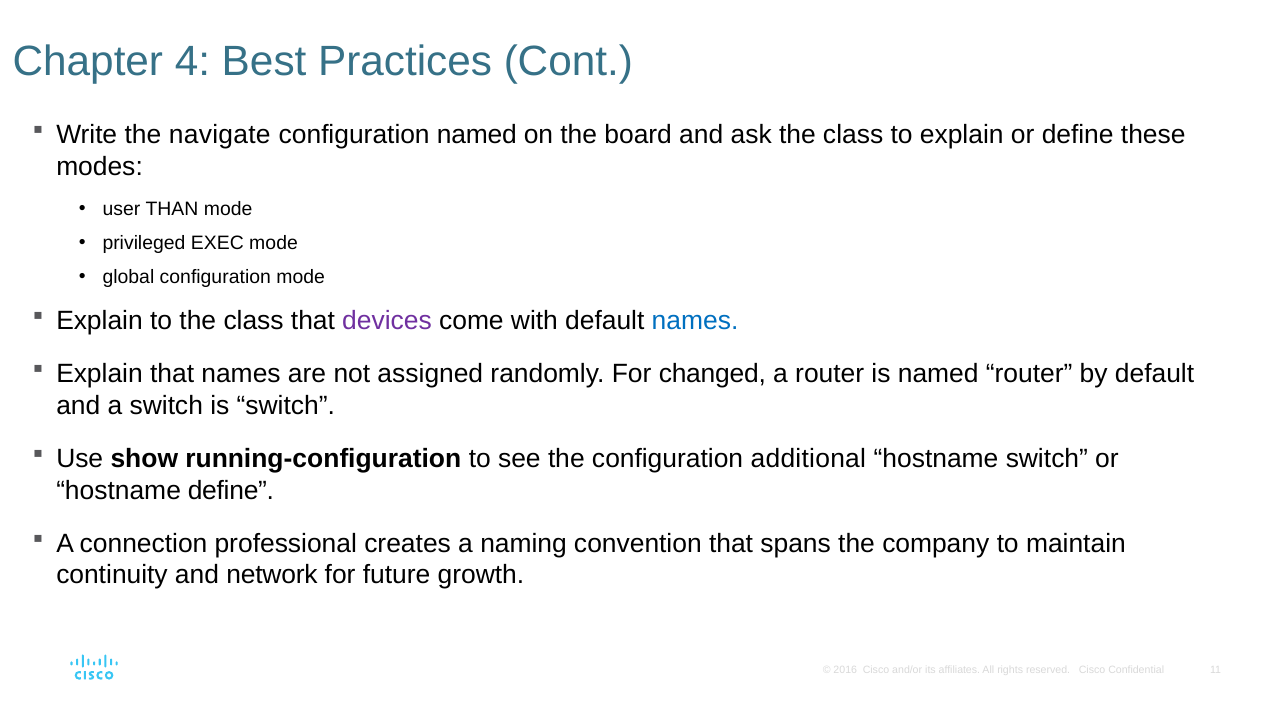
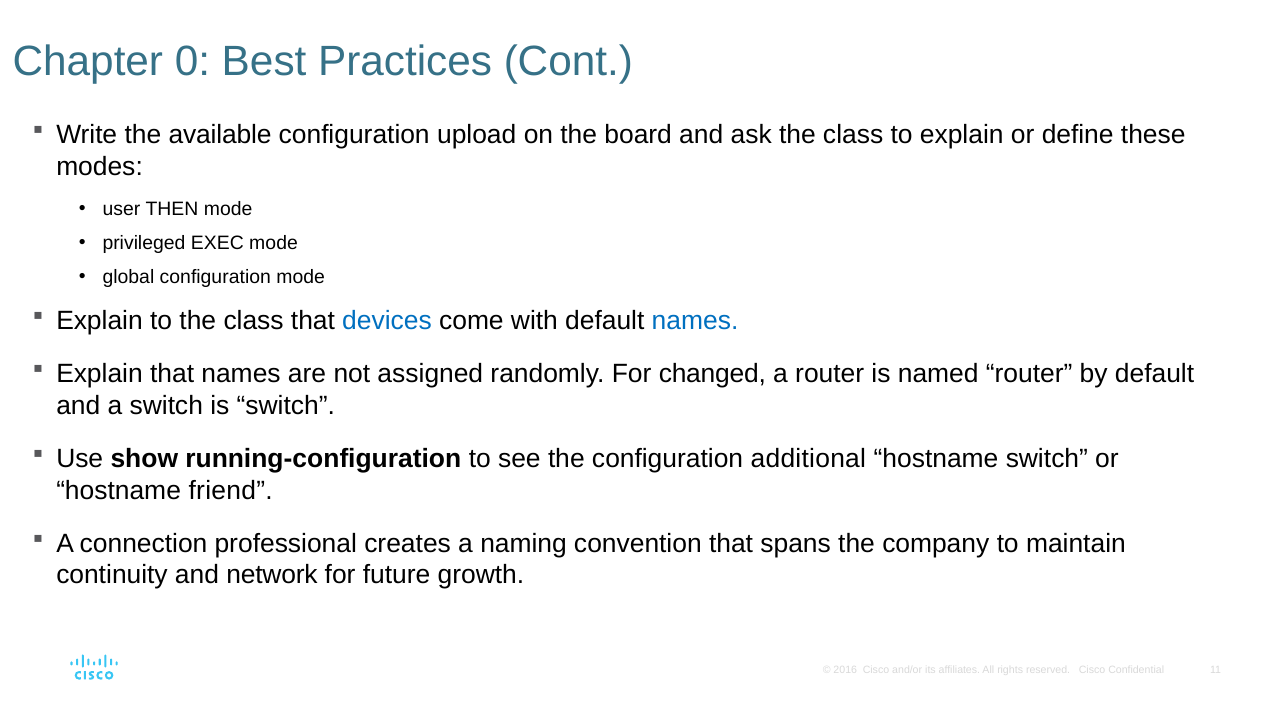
4: 4 -> 0 (192, 61)
navigate: navigate -> available (220, 135)
configuration named: named -> upload (477, 135)
THAN: THAN -> THEN (172, 210)
devices colour: purple -> blue (387, 321)
hostname define: define -> friend (231, 490)
